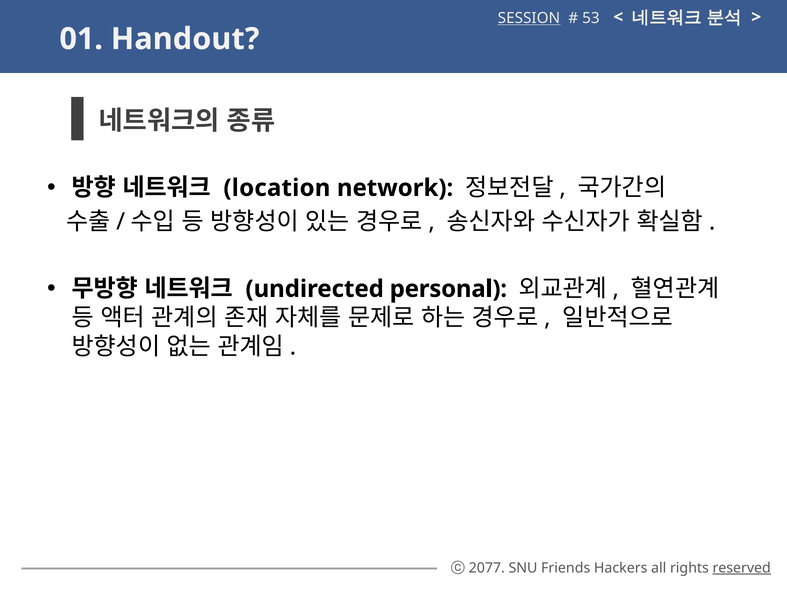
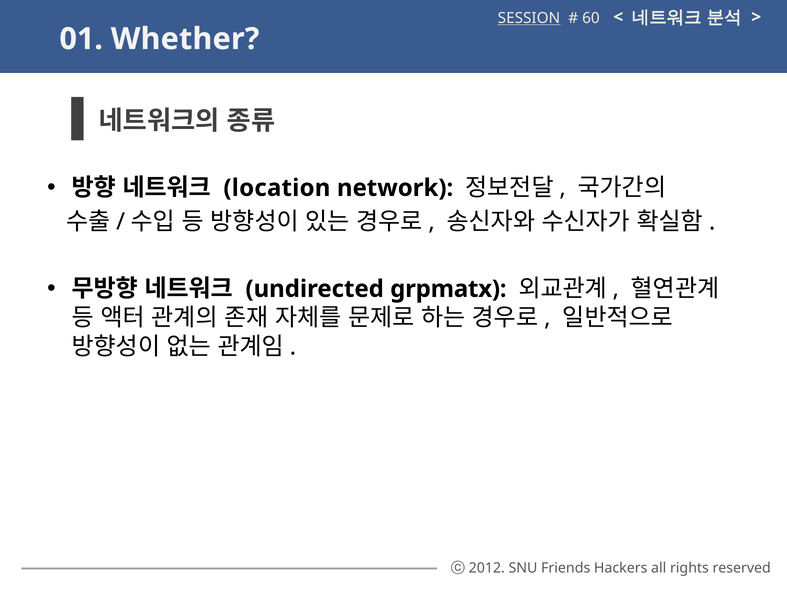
53: 53 -> 60 (591, 18)
Handout: Handout -> Whether (185, 39)
personal: personal -> grpmatx (448, 289)
2077: 2077 -> 2012 (487, 567)
reserved underline: present -> none (742, 567)
